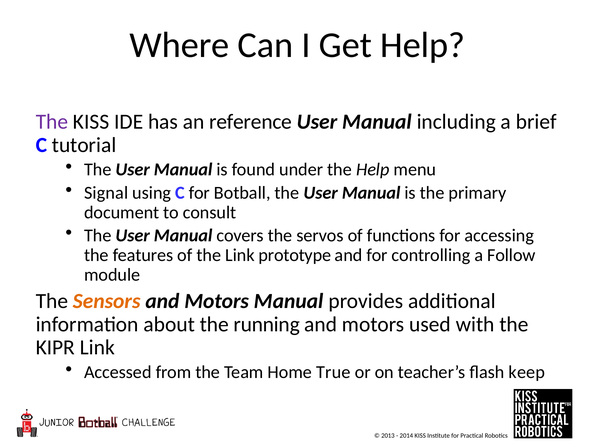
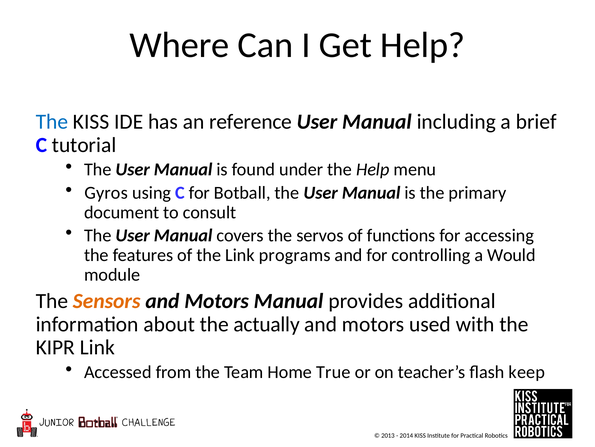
The colour: purple -> blue (52, 121)
Signal: Signal -> Gyros (106, 192)
prototype: prototype -> programs (295, 255)
Follow: Follow -> Would (511, 255)
running: running -> actually (267, 324)
